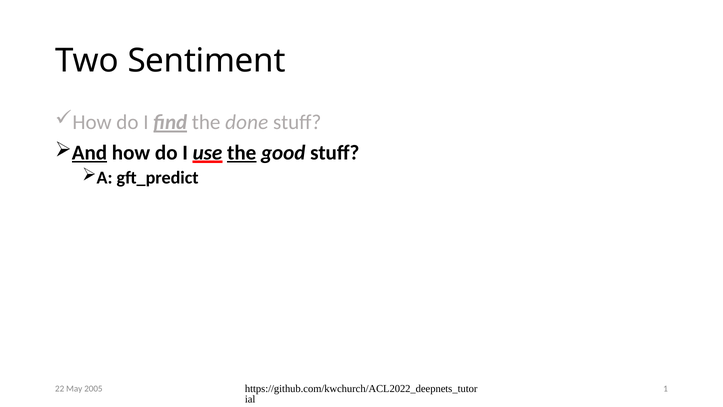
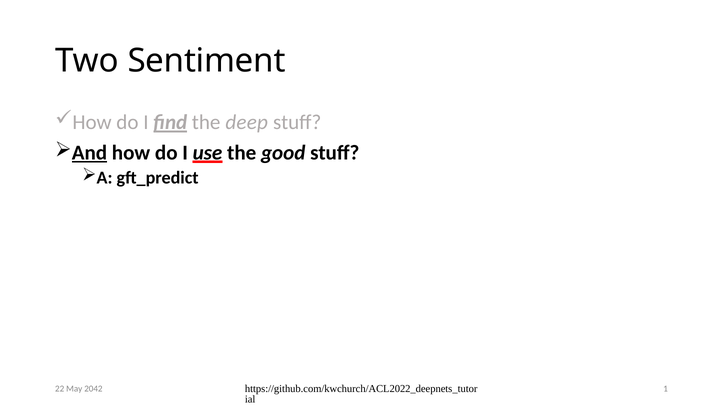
done: done -> deep (247, 122)
the underline: present -> none (242, 153)
2005: 2005 -> 2042 (93, 388)
